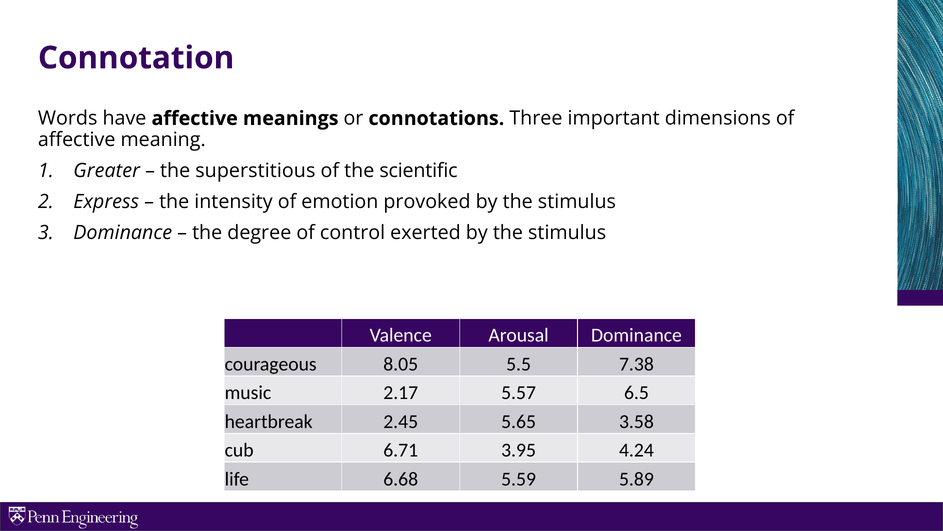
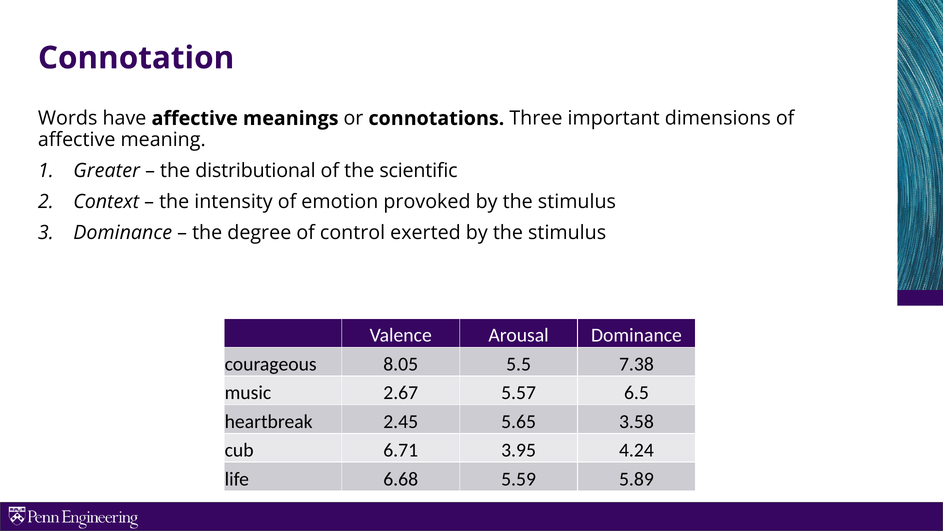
superstitious: superstitious -> distributional (255, 171)
Express: Express -> Context (106, 202)
2.17: 2.17 -> 2.67 (401, 392)
